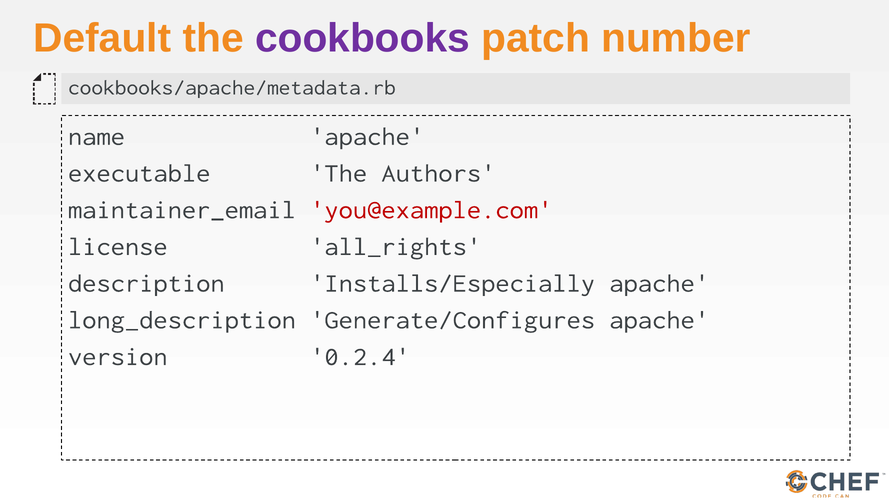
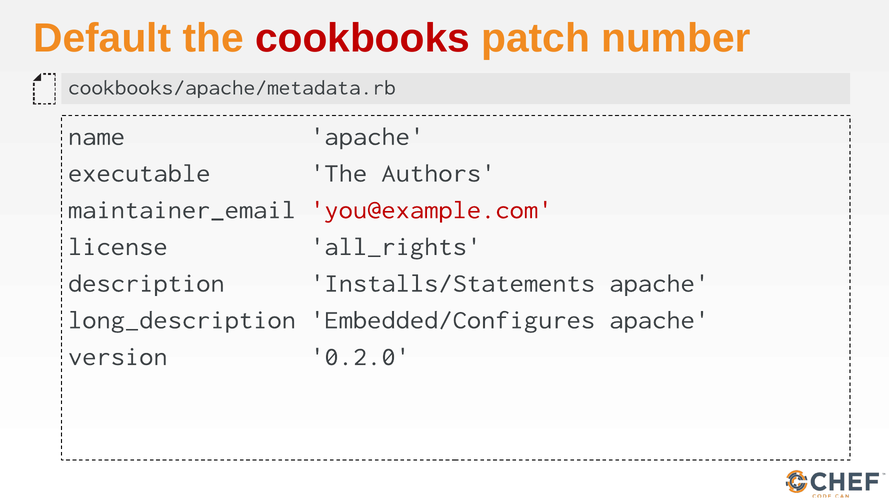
cookbooks colour: purple -> red (362, 38)
Installs/Especially: Installs/Especially -> Installs/Statements (453, 283)
Generate/Configures: Generate/Configures -> Embedded/Configures (453, 320)
0.2.4: 0.2.4 -> 0.2.0 (360, 356)
